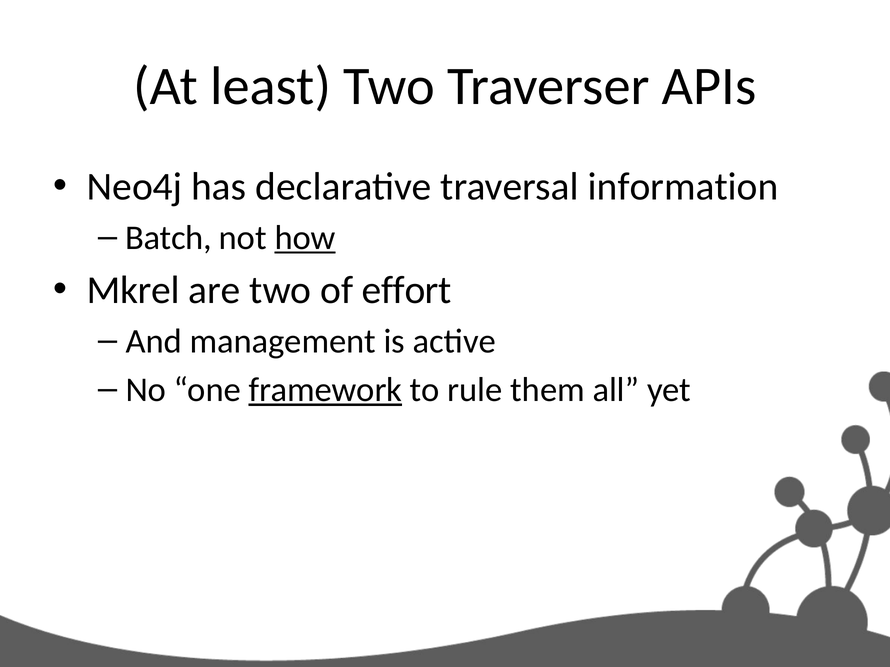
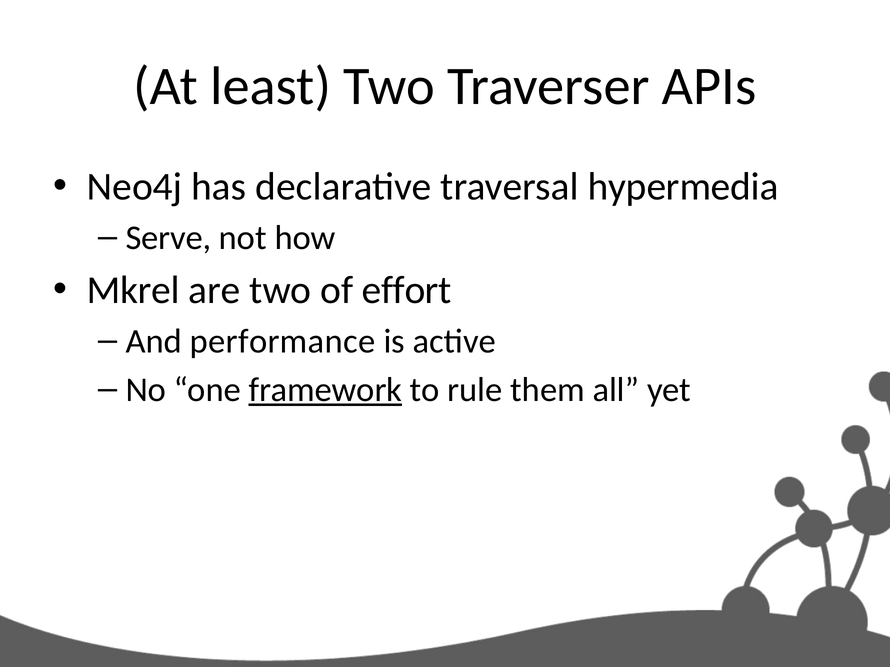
information: information -> hypermedia (683, 187)
Batch: Batch -> Serve (168, 238)
how underline: present -> none (305, 238)
management: management -> performance (283, 342)
